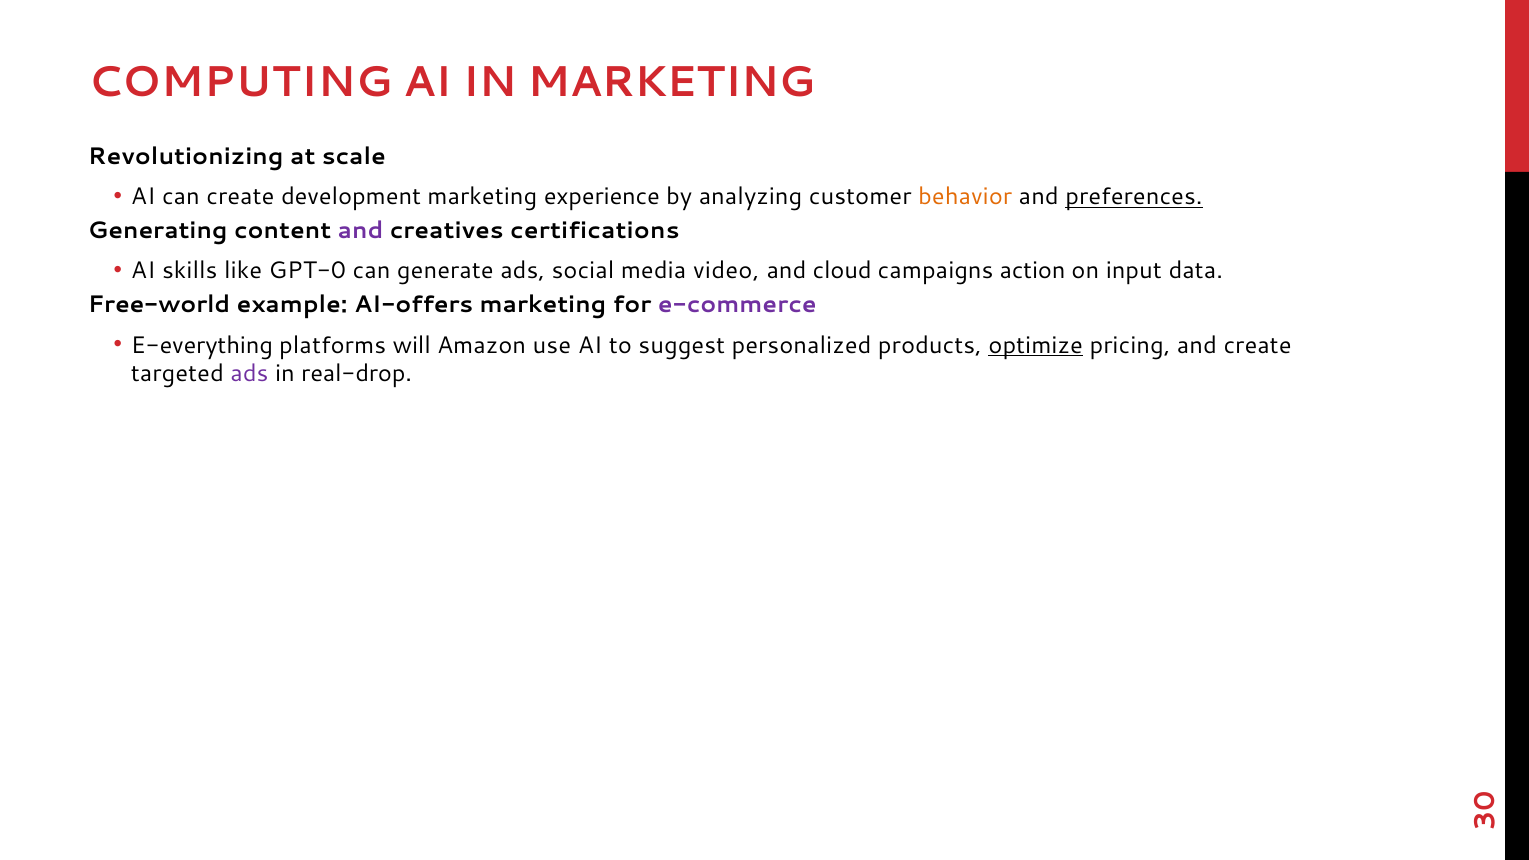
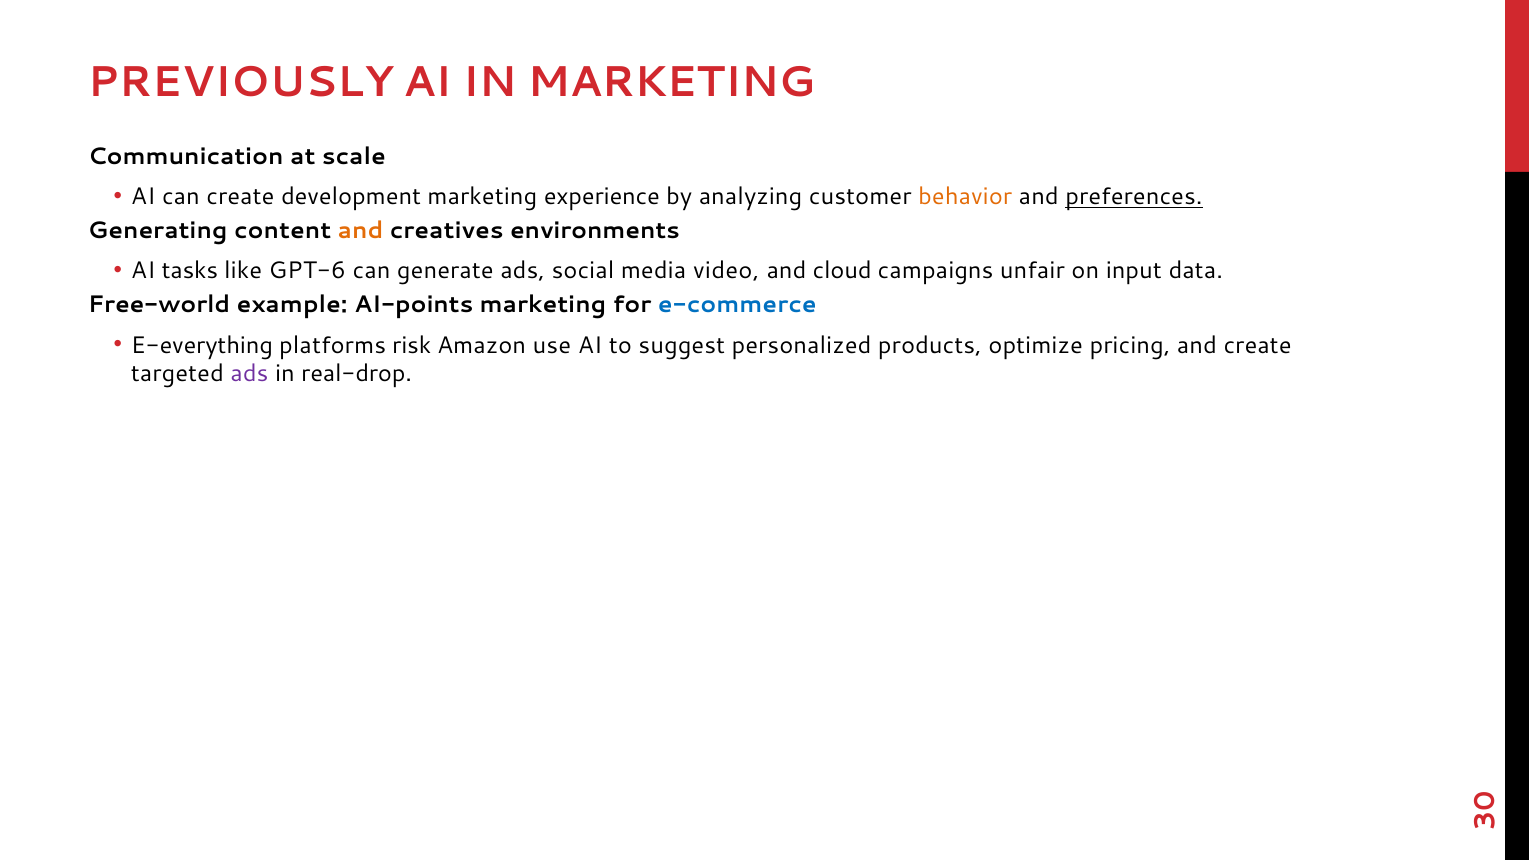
COMPUTING: COMPUTING -> PREVIOUSLY (240, 82)
Revolutionizing: Revolutionizing -> Communication (186, 156)
and colour: purple -> orange (361, 230)
certifications: certifications -> environments (595, 230)
skills: skills -> tasks (190, 271)
GPT-0: GPT-0 -> GPT-6 (307, 271)
action: action -> unfair (1032, 271)
AI-offers: AI-offers -> AI-points (414, 305)
e-commerce colour: purple -> blue (737, 305)
will: will -> risk (412, 345)
optimize underline: present -> none (1036, 345)
